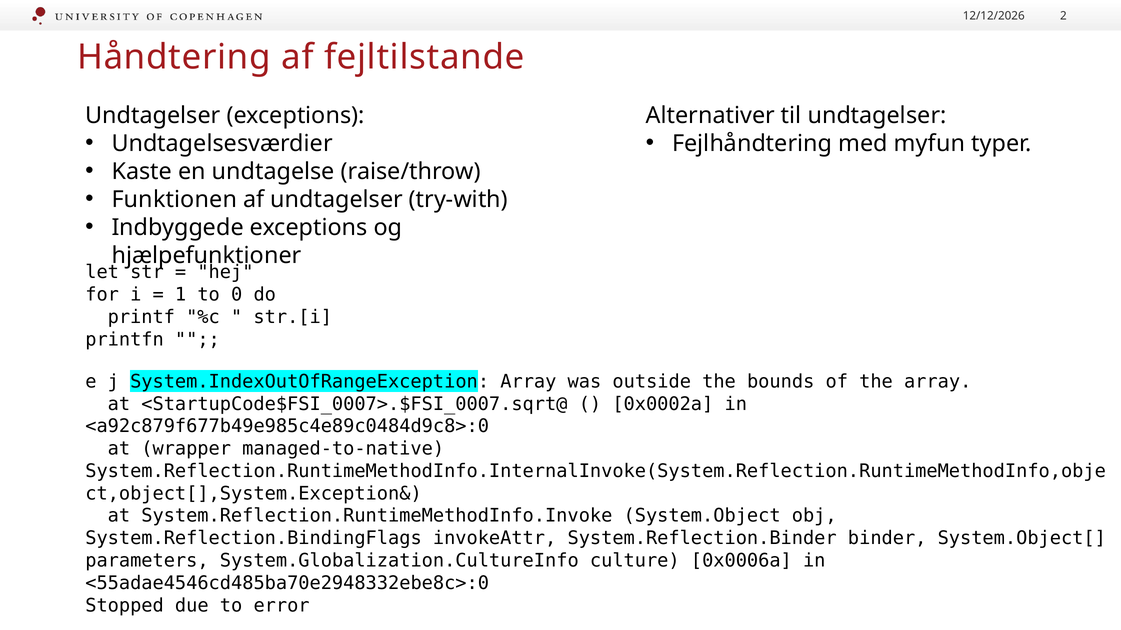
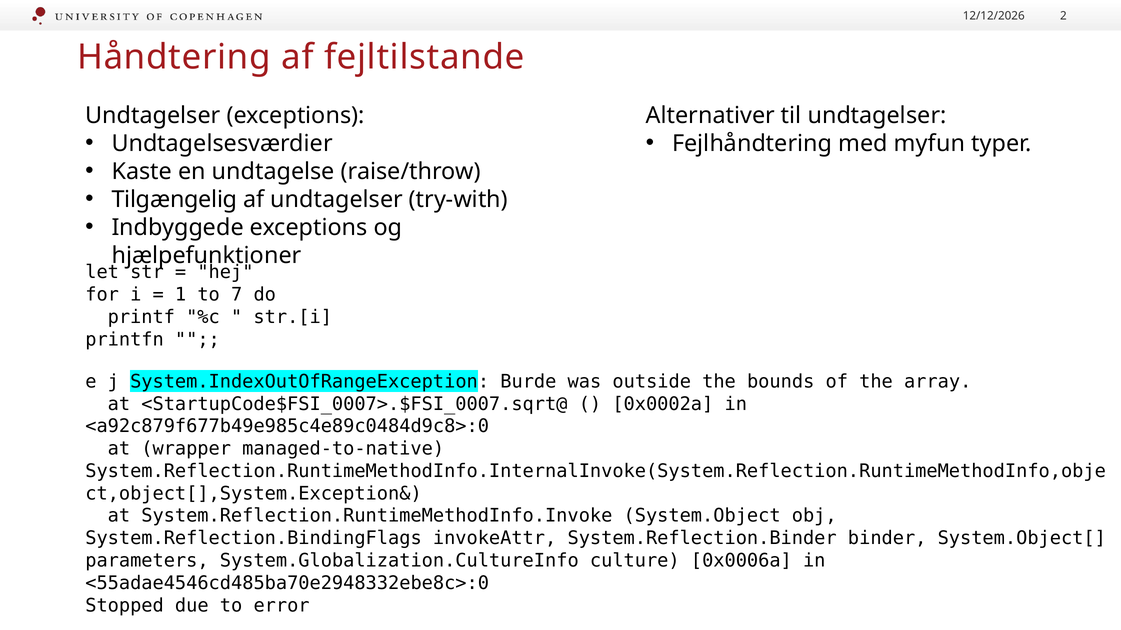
Funktionen: Funktionen -> Tilgængelig (174, 200)
0: 0 -> 7 (237, 295)
System.IndexOutOfRangeException Array: Array -> Burde (528, 382)
